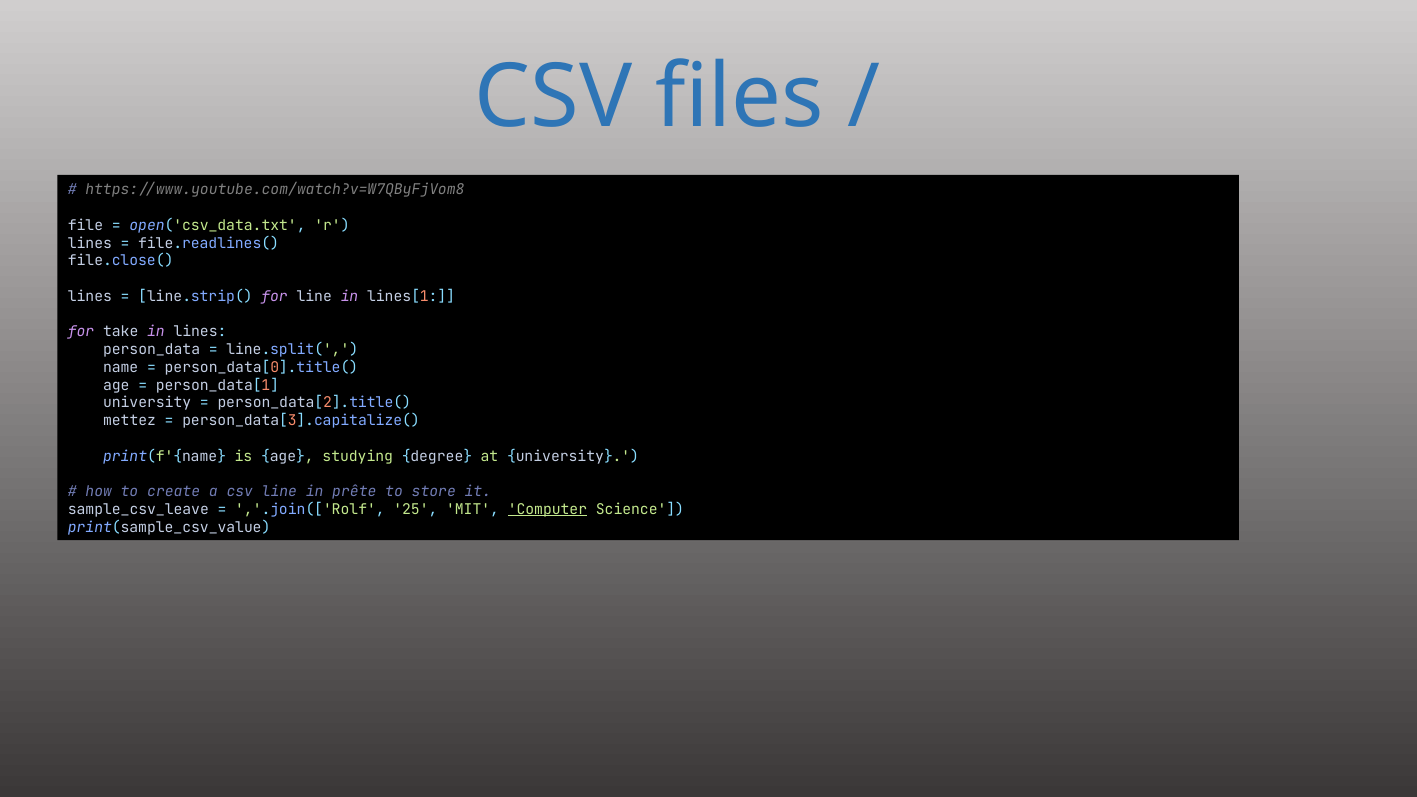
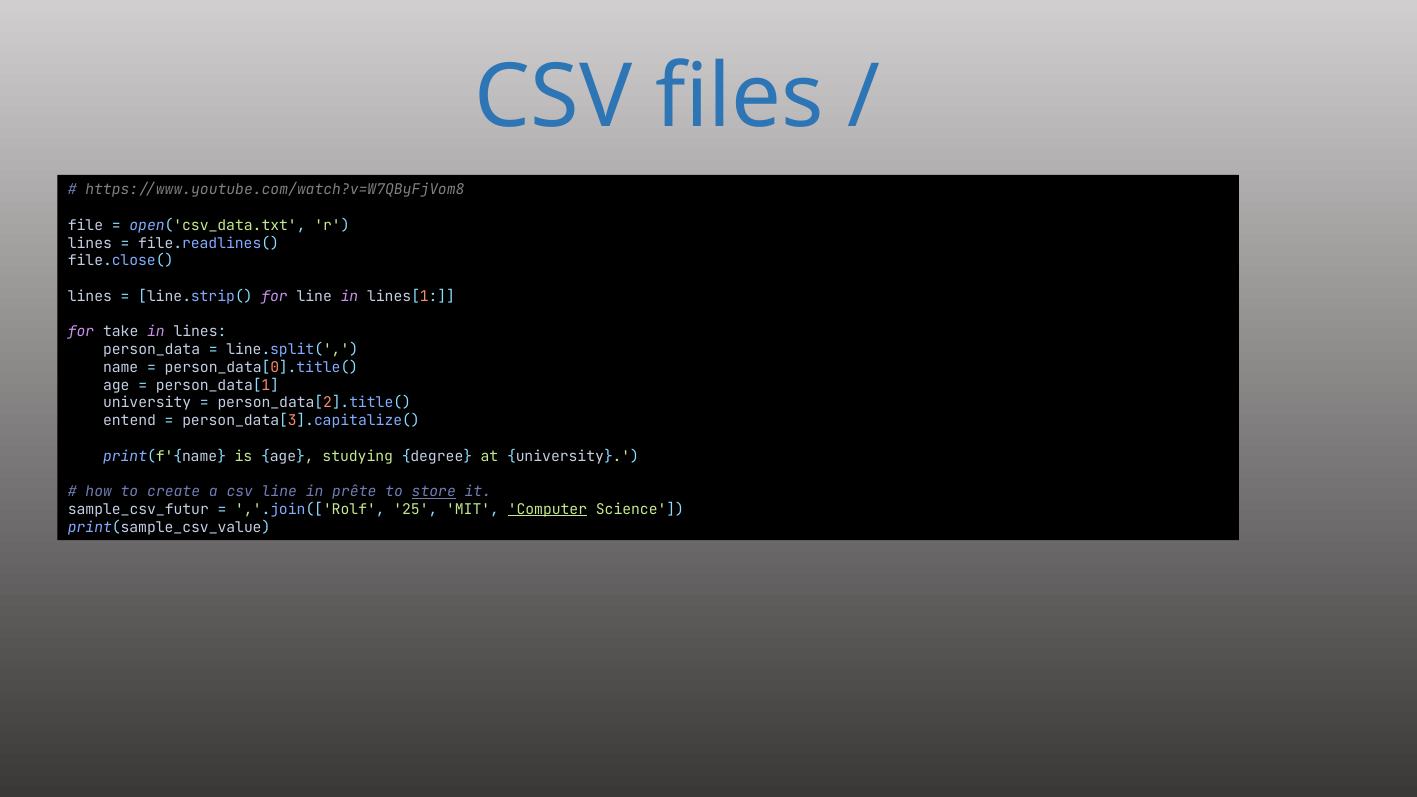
mettez: mettez -> entend (130, 421)
store underline: none -> present (434, 492)
sample_csv_leave: sample_csv_leave -> sample_csv_futur (138, 509)
